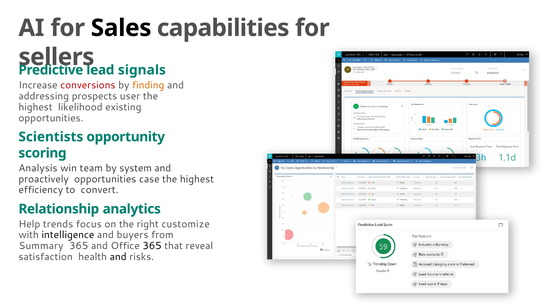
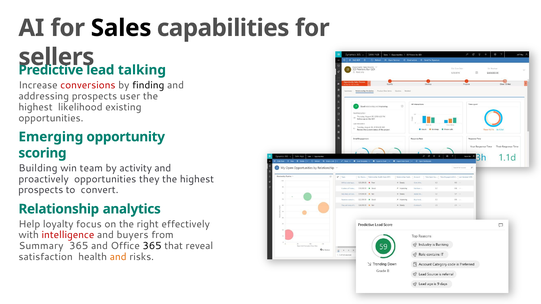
signals: signals -> talking (142, 70)
finding colour: orange -> black (148, 85)
Scientists: Scientists -> Emerging (51, 137)
Analysis: Analysis -> Building (38, 168)
system: system -> activity (136, 168)
case: case -> they (149, 179)
efficiency: efficiency -> prospects (41, 190)
trends: trends -> loyalty (58, 224)
customize: customize -> effectively (186, 224)
intelligence colour: black -> red (68, 235)
and colour: black -> orange (118, 257)
